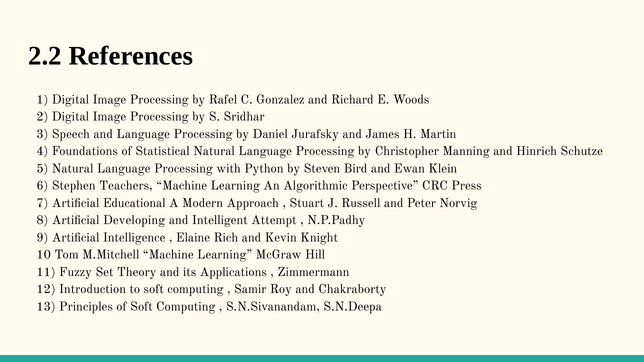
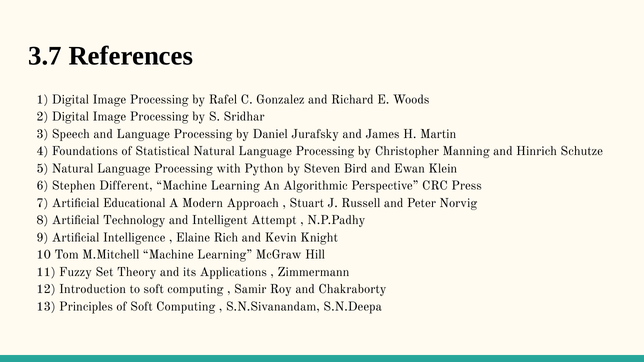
2.2: 2.2 -> 3.7 (45, 56)
Teachers: Teachers -> Different (126, 186)
Developing: Developing -> Technology (134, 220)
